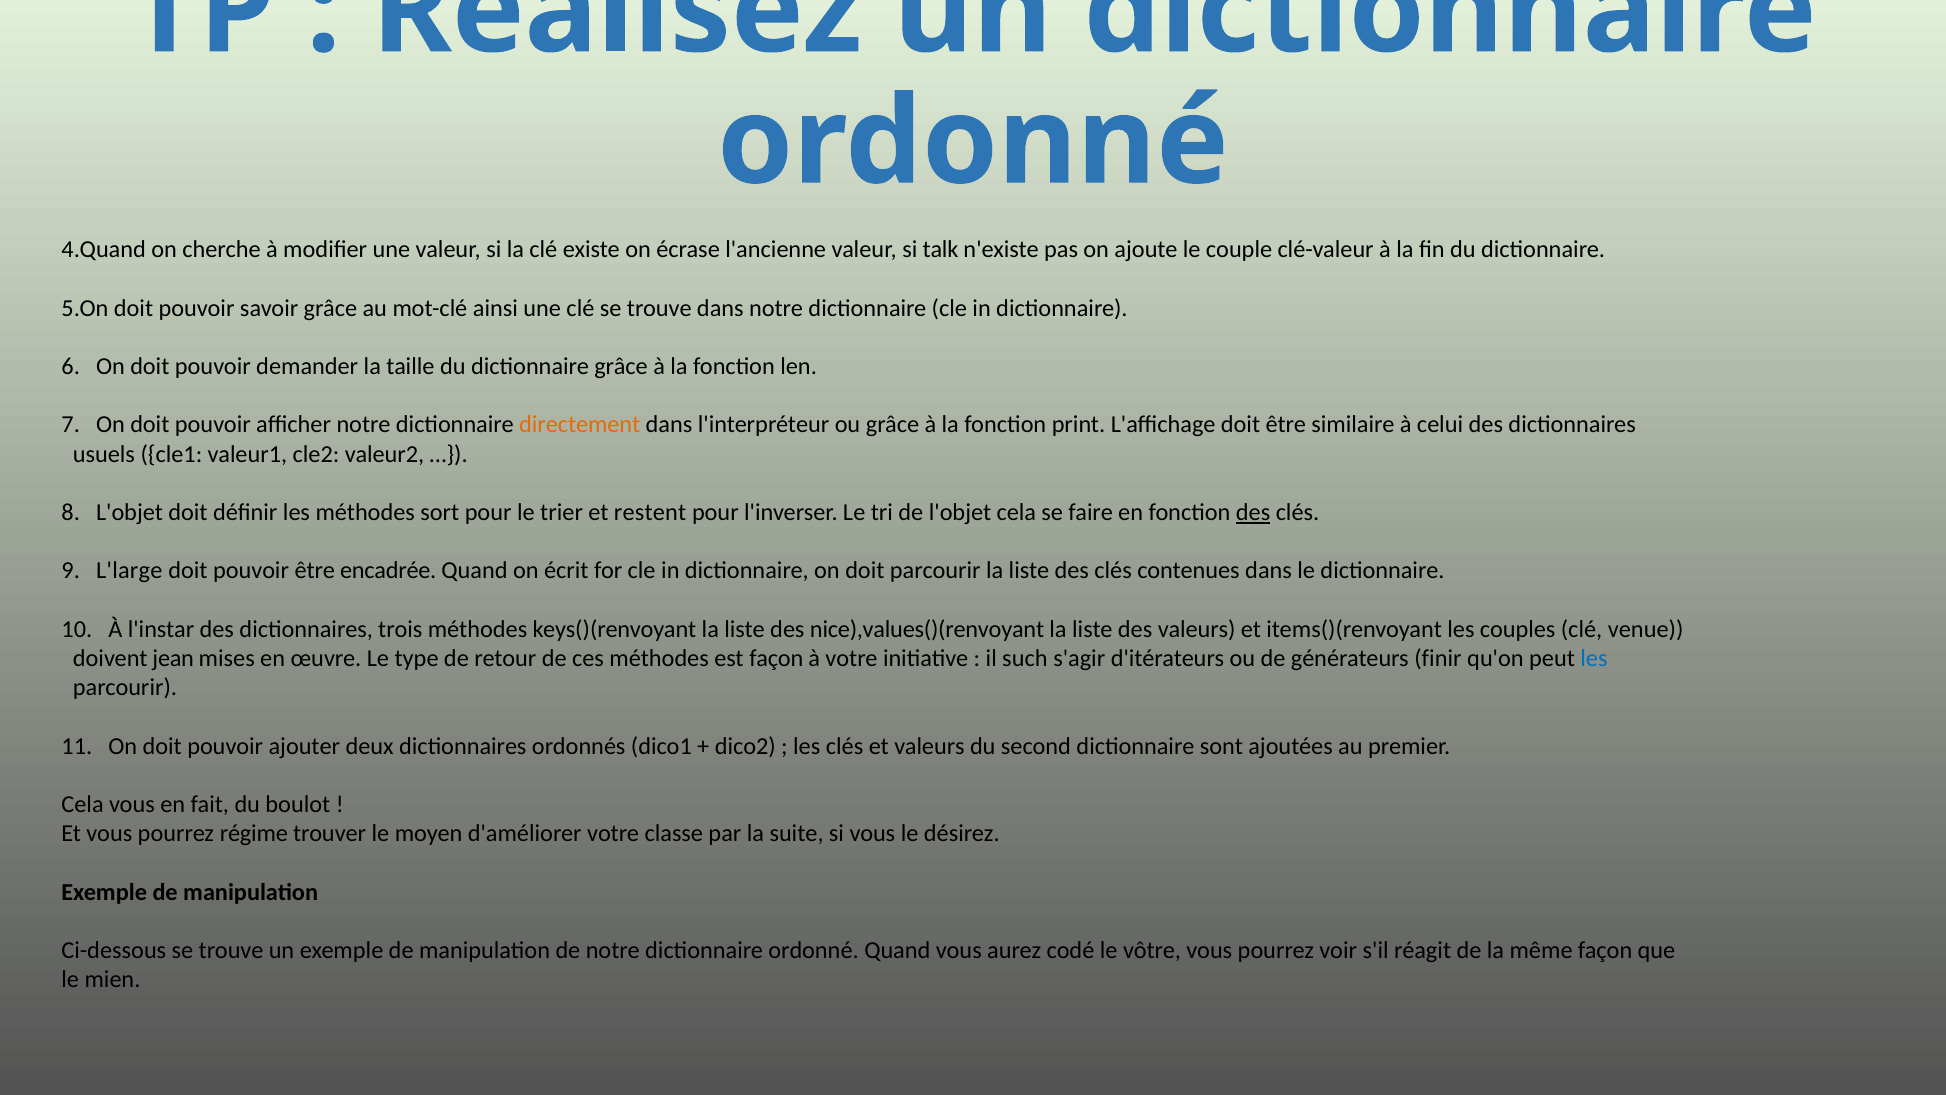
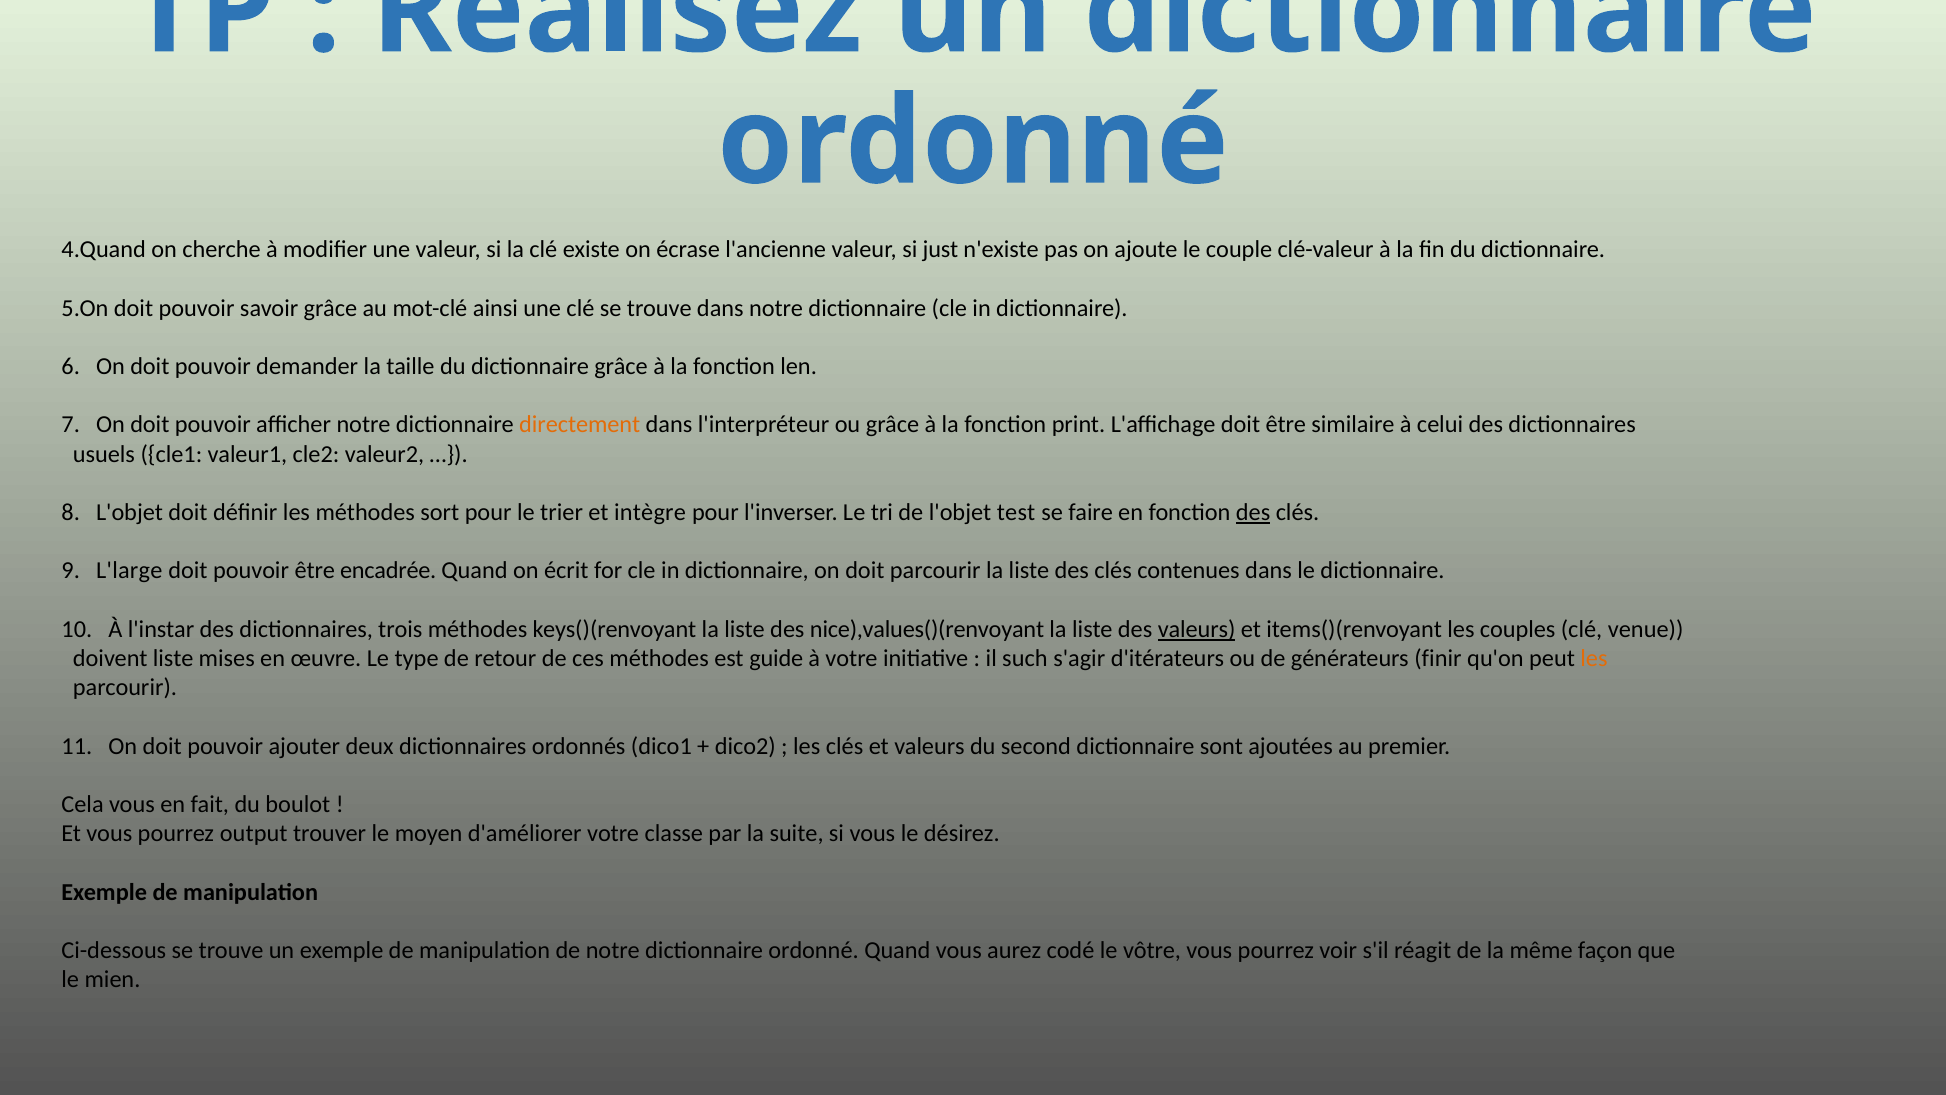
talk: talk -> just (940, 250)
restent: restent -> intègre (650, 512)
l'objet cela: cela -> test (1016, 512)
valeurs underline: none -> present (1197, 629)
doivent jean: jean -> liste (173, 658)
est façon: façon -> guide (776, 658)
les colour: blue -> orange (1594, 658)
régime: régime -> output (254, 833)
